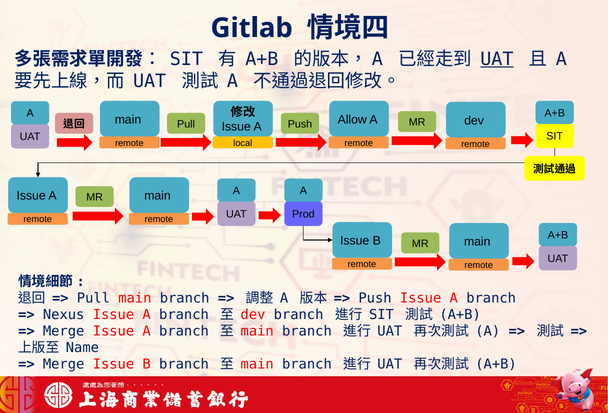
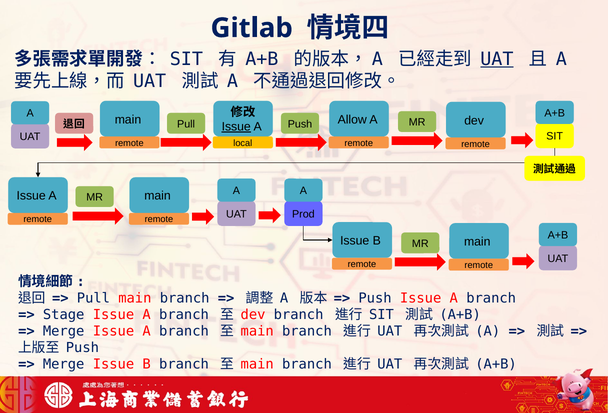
Issue underline: none -> present (236, 127)
Nexus: Nexus -> Stage (64, 315)
Name: Name -> Push (82, 348)
